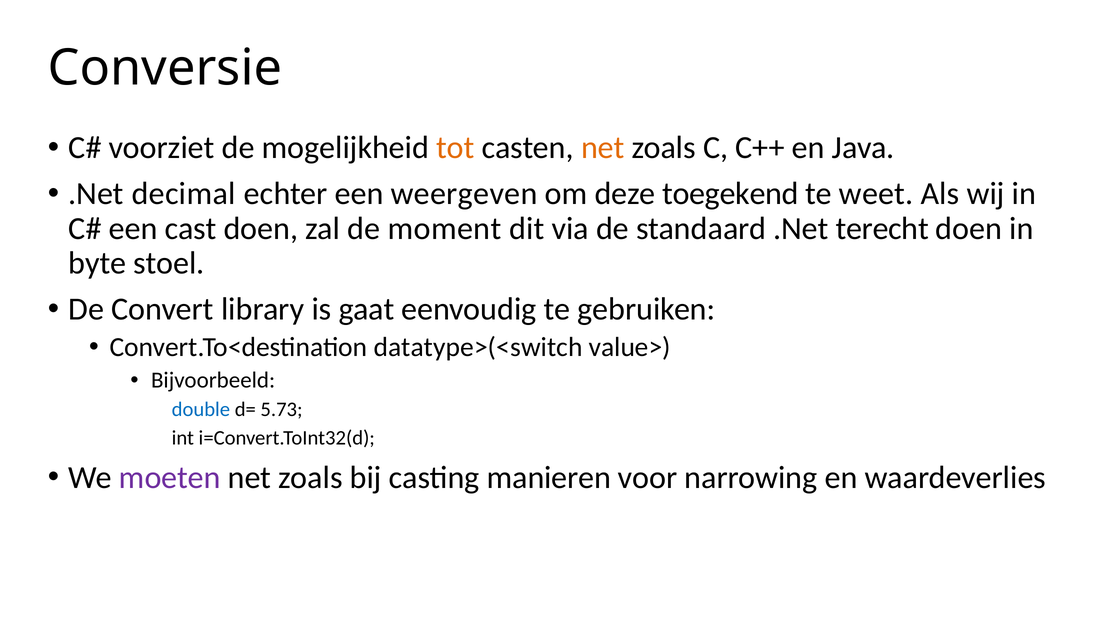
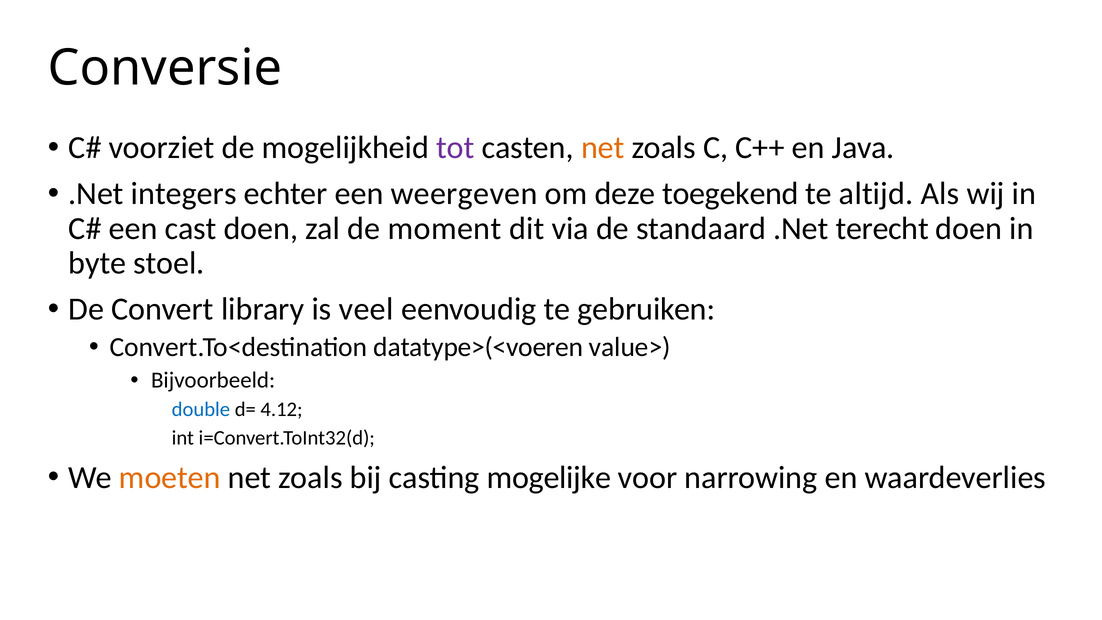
tot colour: orange -> purple (455, 148)
decimal: decimal -> integers (184, 194)
weet: weet -> altijd (876, 194)
gaat: gaat -> veel (366, 309)
datatype>(<switch: datatype>(<switch -> datatype>(<voeren (478, 347)
5.73: 5.73 -> 4.12 (282, 410)
moeten colour: purple -> orange (170, 478)
manieren: manieren -> mogelijke (549, 478)
